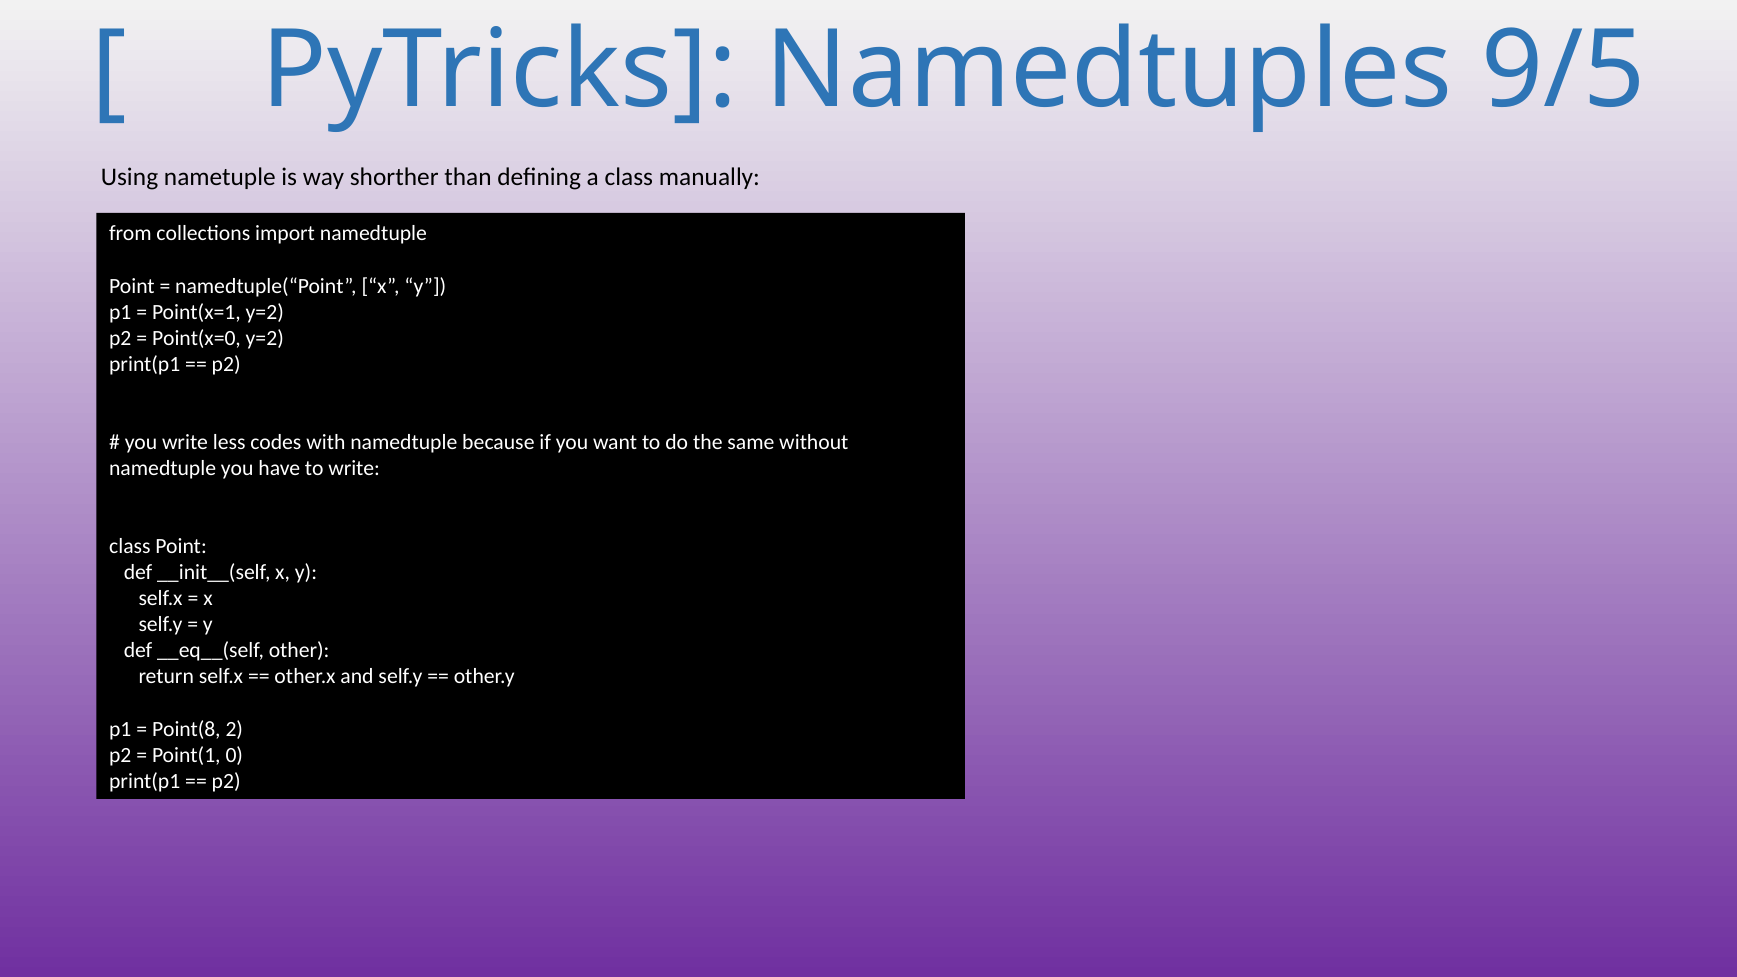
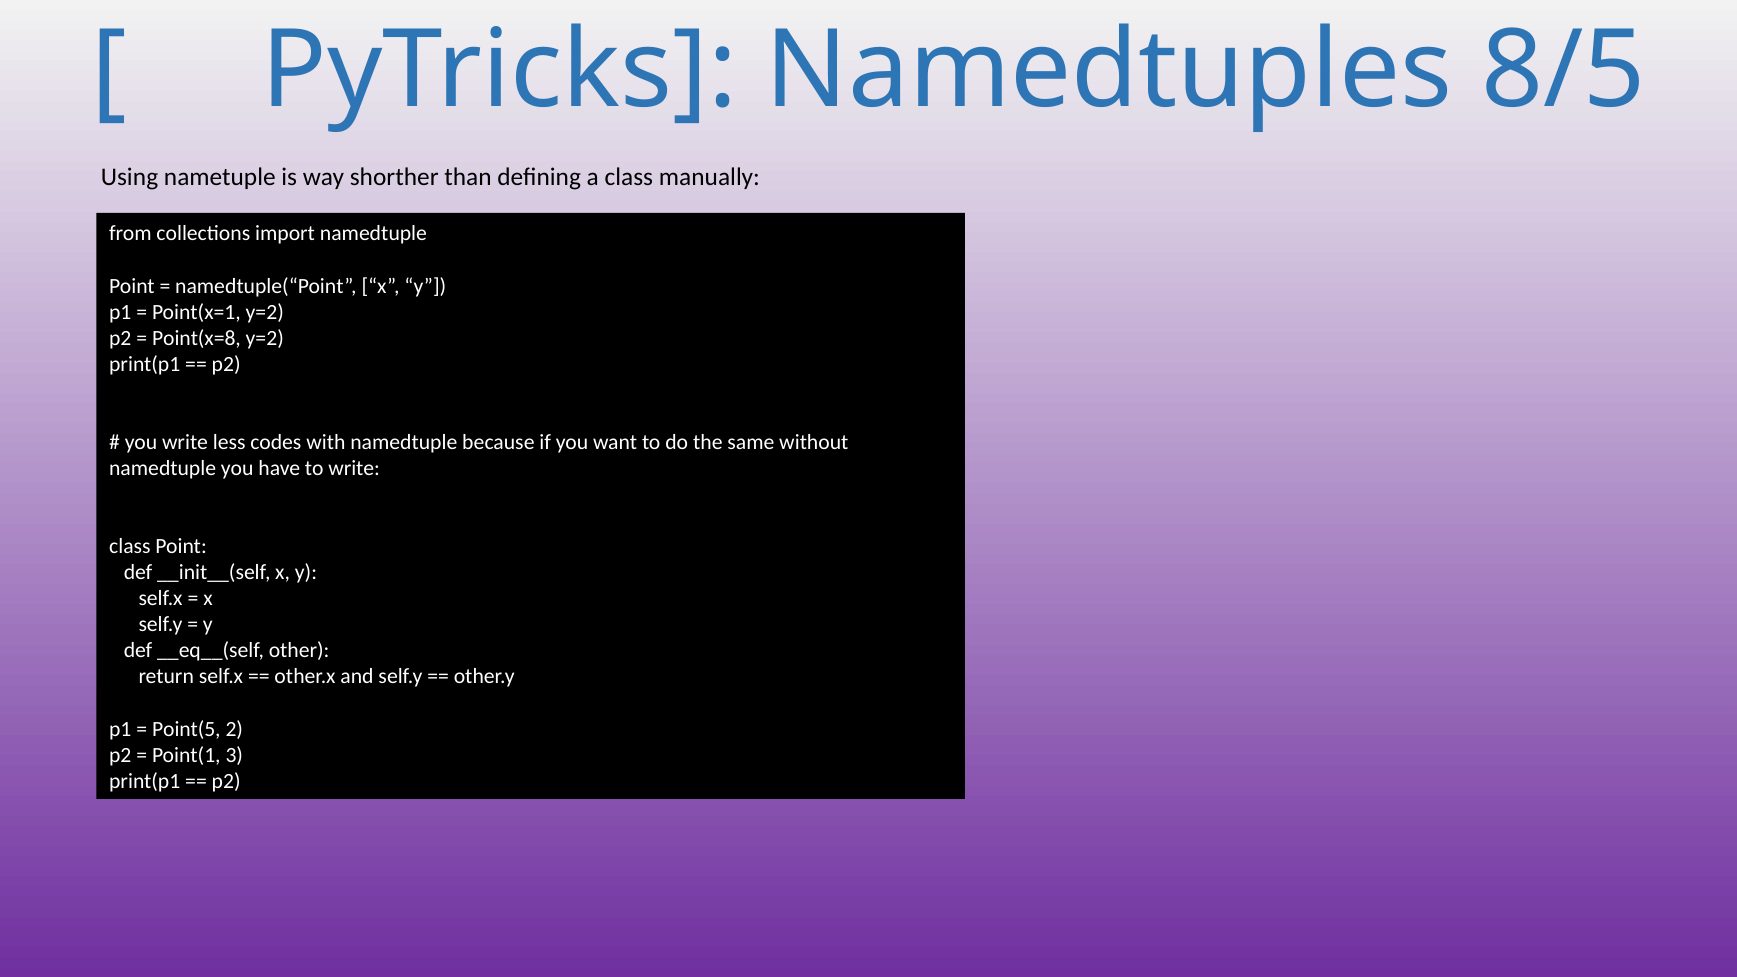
9/5: 9/5 -> 8/5 (1563, 71)
Point(x=0: Point(x=0 -> Point(x=8 (196, 338)
Point(8: Point(8 -> Point(5 (186, 729)
0: 0 -> 3 (234, 755)
